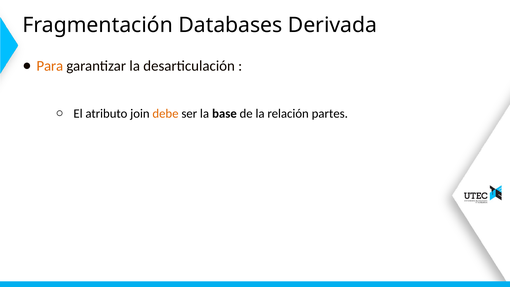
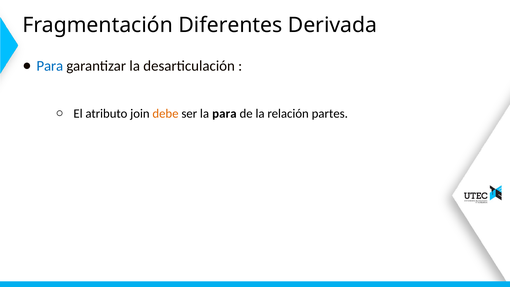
Databases: Databases -> Diferentes (230, 25)
Para colour: orange -> blue (50, 66)
la base: base -> para (224, 113)
